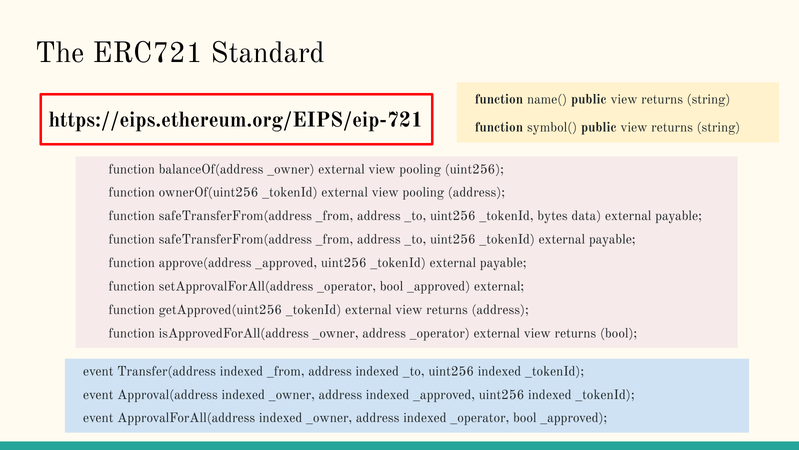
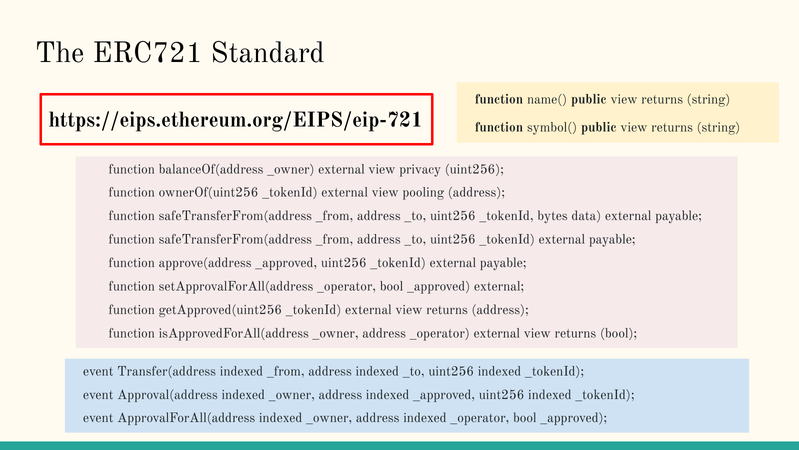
_owner external view pooling: pooling -> privacy (420, 169)
